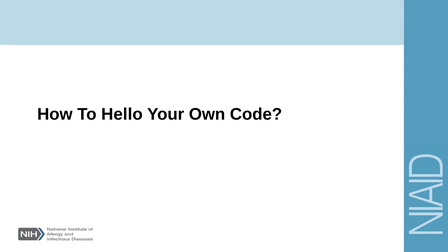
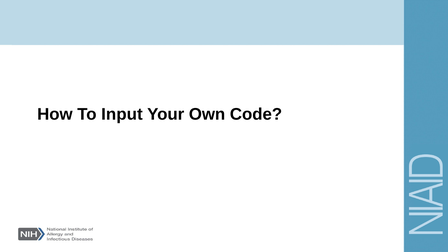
Hello: Hello -> Input (122, 114)
